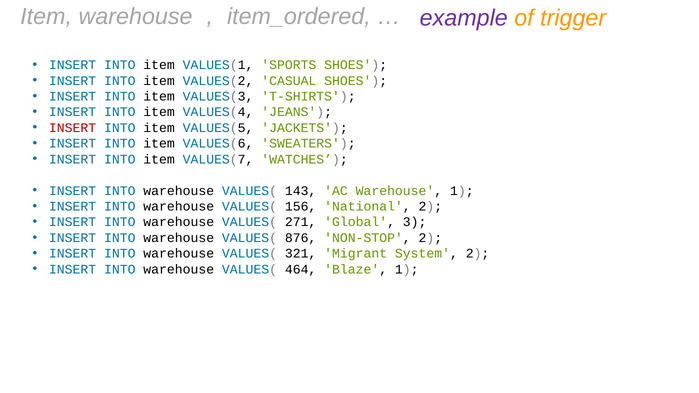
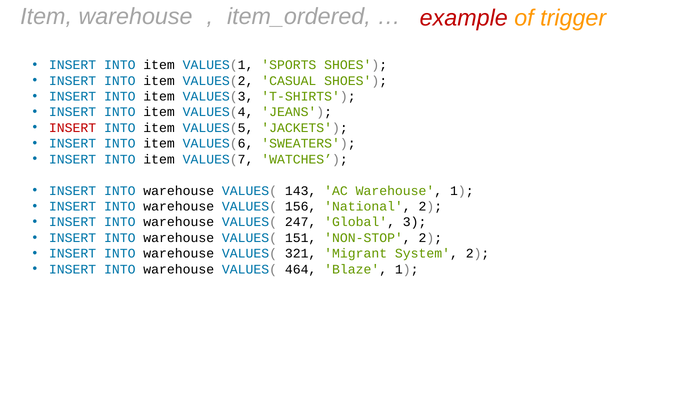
example colour: purple -> red (464, 18)
271: 271 -> 247 (301, 222)
876: 876 -> 151 (301, 238)
